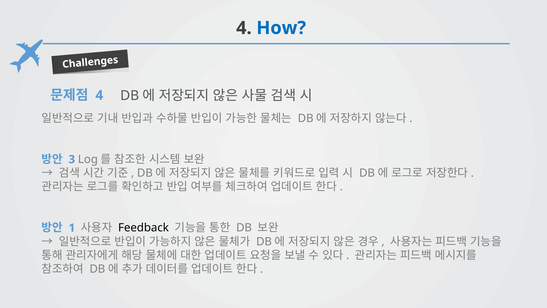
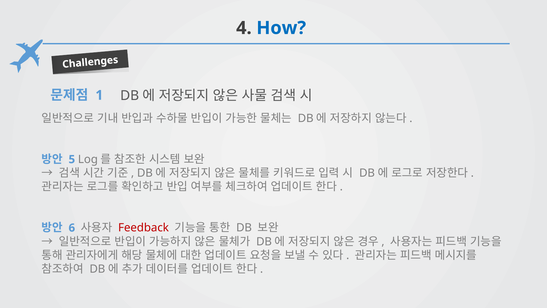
4: 4 -> 1 (99, 95)
3: 3 -> 5 (72, 159)
1: 1 -> 6 (72, 228)
Feedback colour: black -> red (144, 228)
